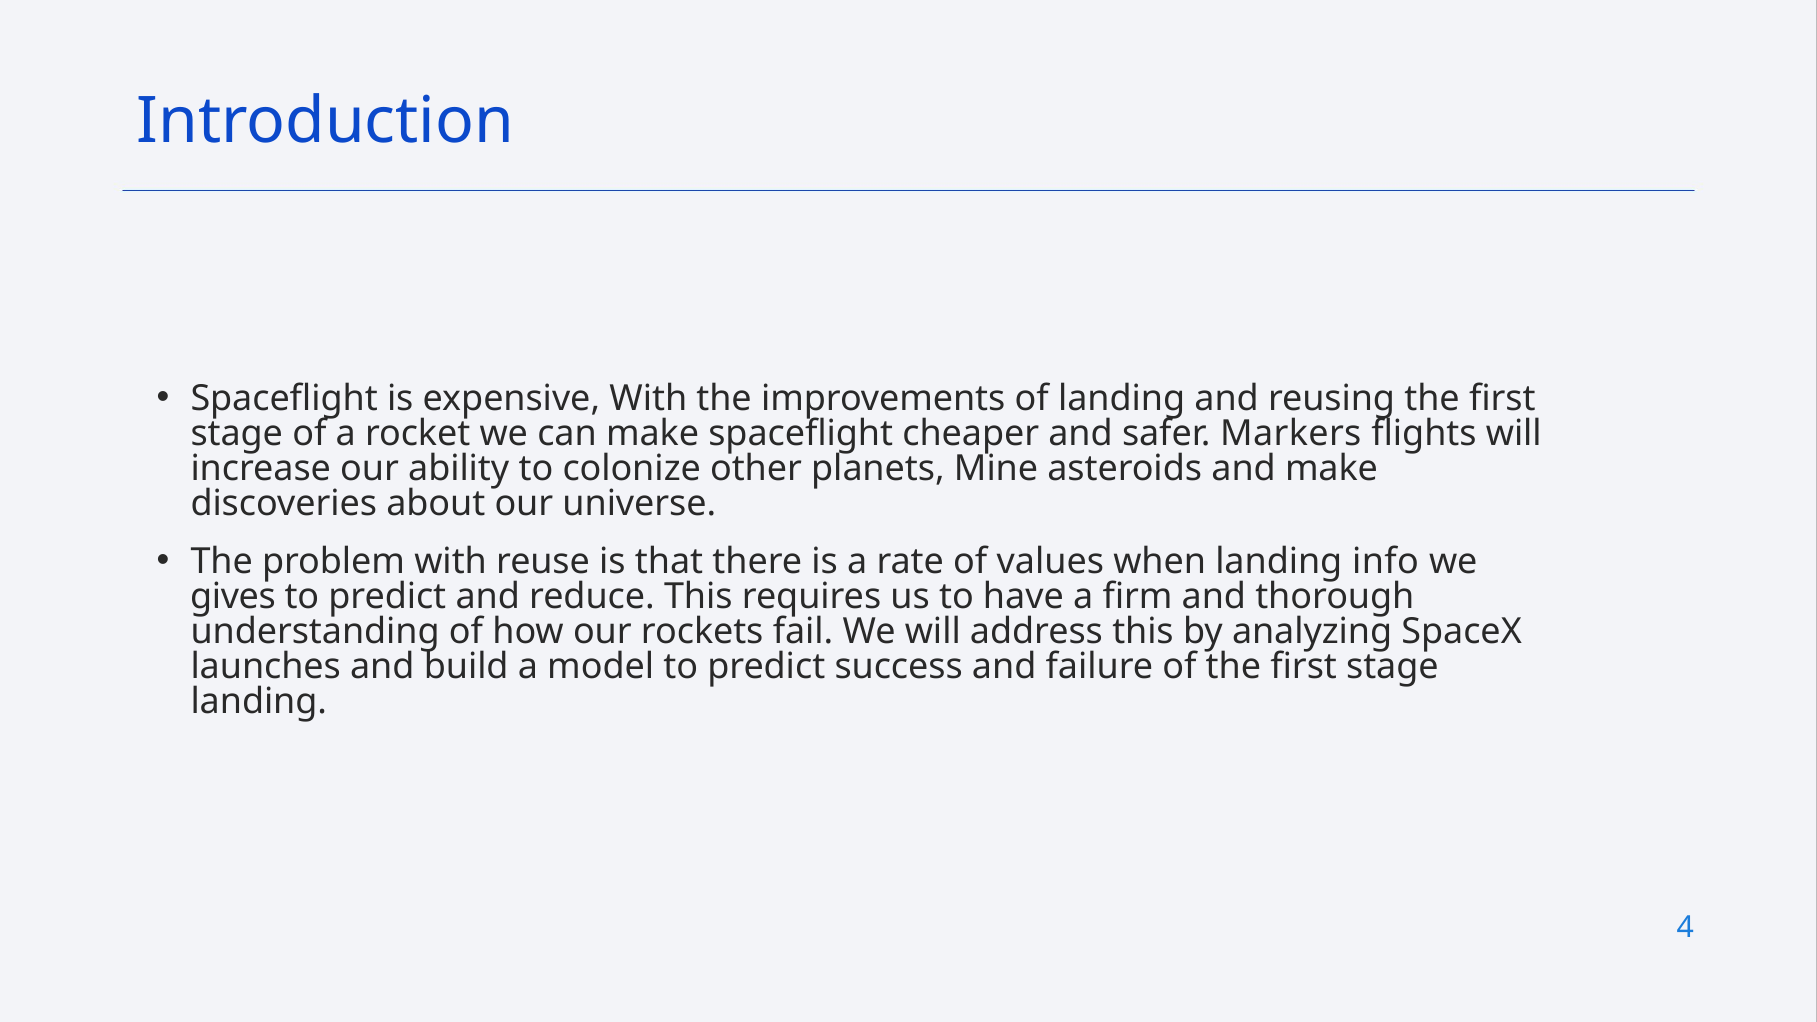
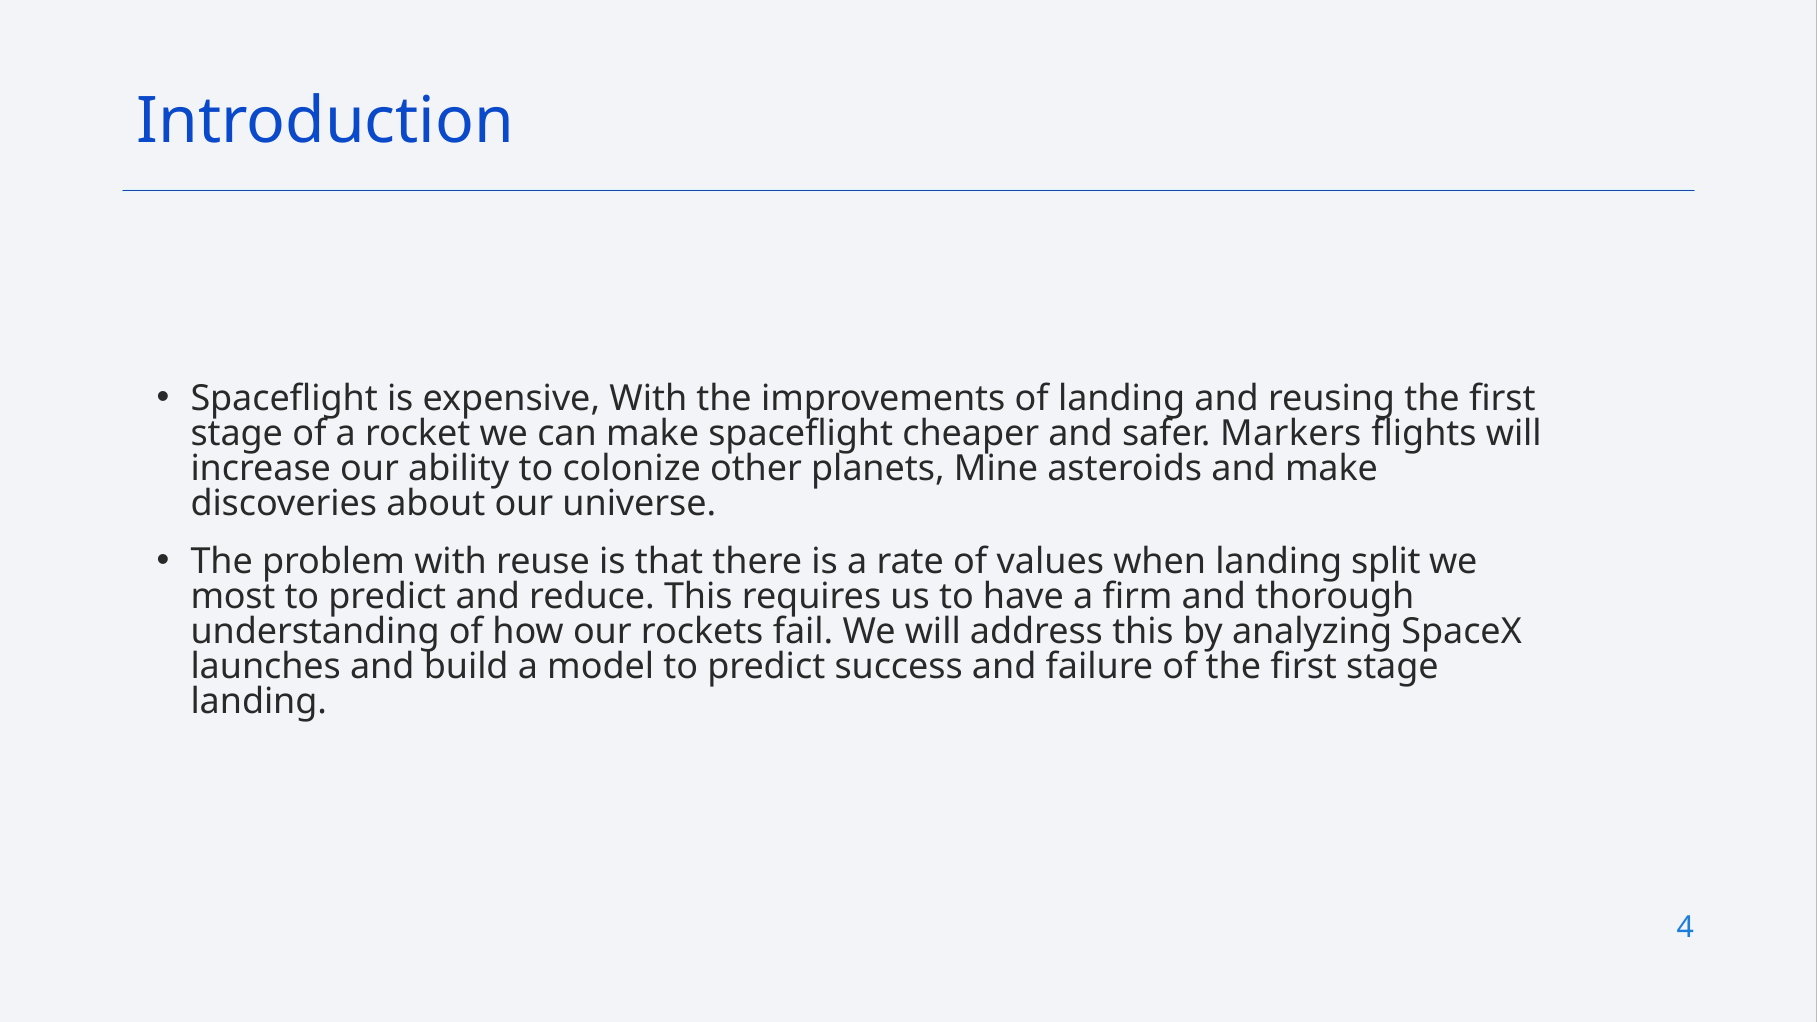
info: info -> split (1386, 562)
gives: gives -> most (233, 597)
